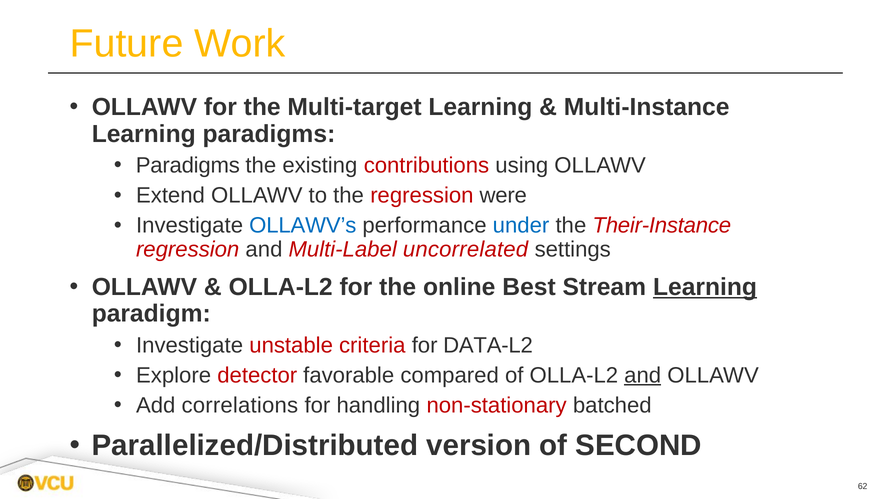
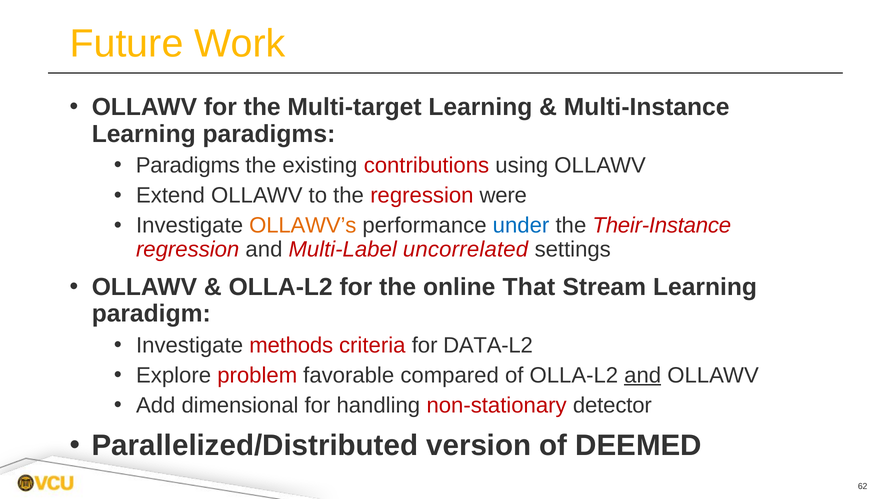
OLLAWV’s colour: blue -> orange (303, 225)
Best: Best -> That (529, 287)
Learning underline: present -> none (705, 287)
unstable: unstable -> methods (291, 345)
detector: detector -> problem (257, 375)
correlations: correlations -> dimensional (240, 405)
batched: batched -> detector (612, 405)
SECOND: SECOND -> DEEMED (639, 445)
